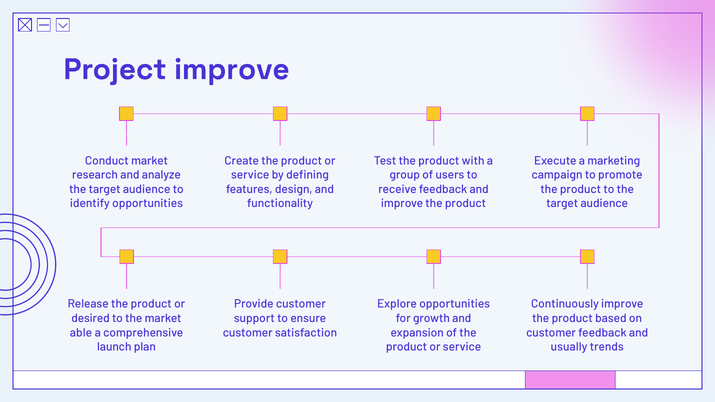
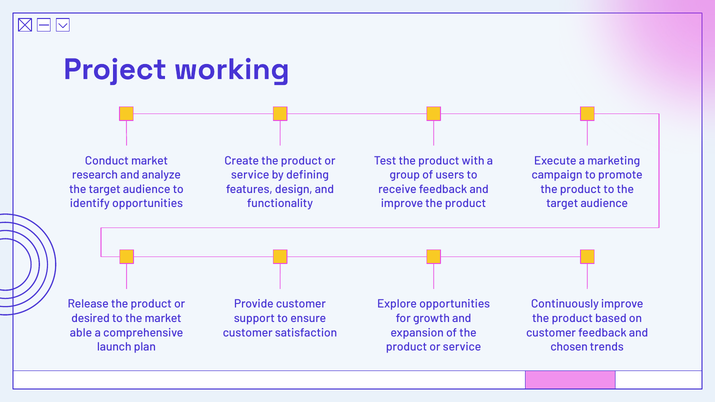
Project improve: improve -> working (232, 69)
usually: usually -> chosen (569, 347)
